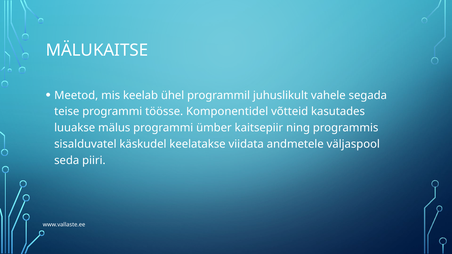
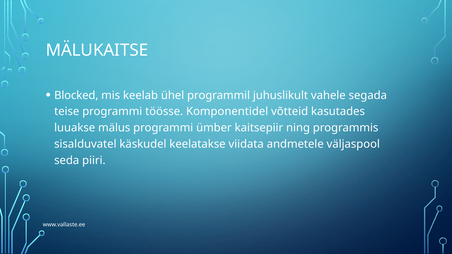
Meetod: Meetod -> Blocked (76, 95)
